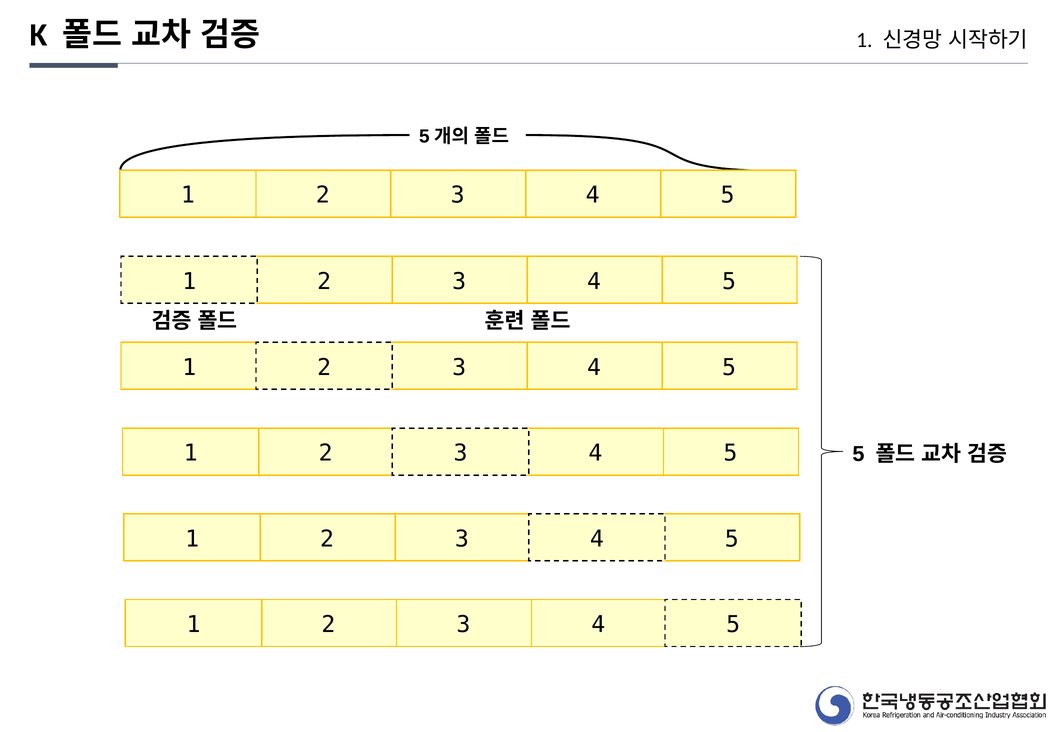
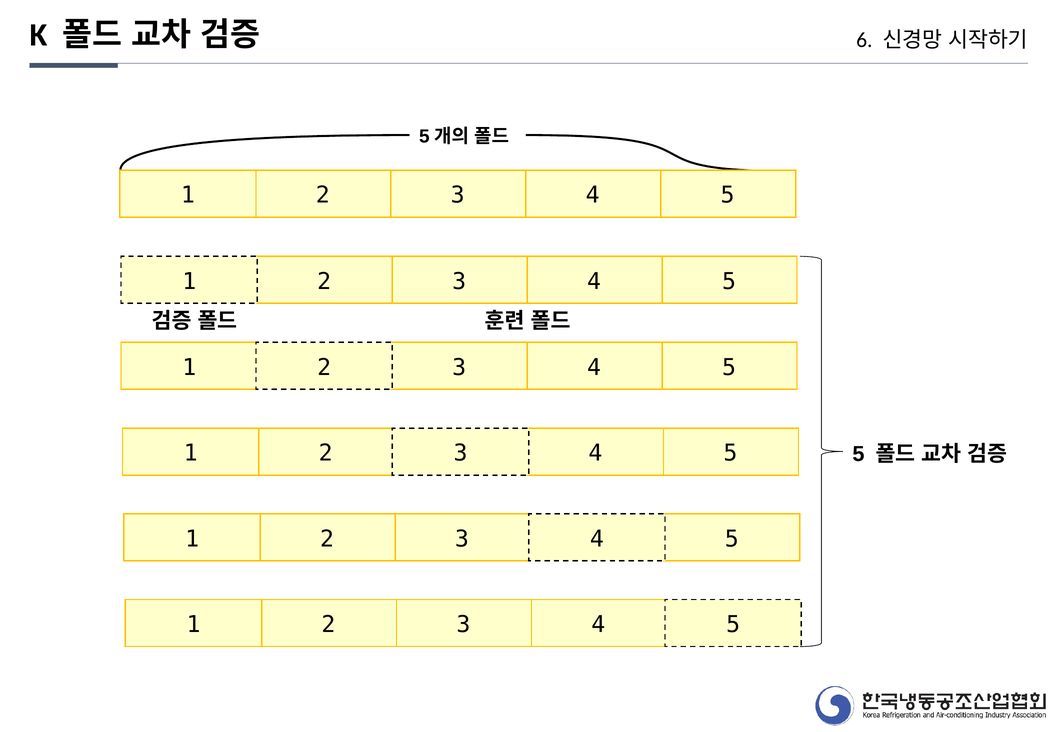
1: 1 -> 6 (864, 40)
